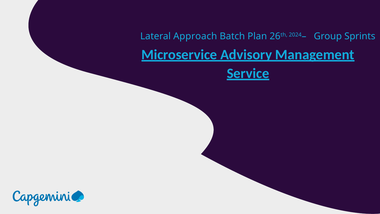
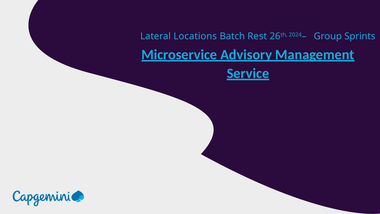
Approach: Approach -> Locations (195, 36)
Plan: Plan -> Rest (257, 36)
